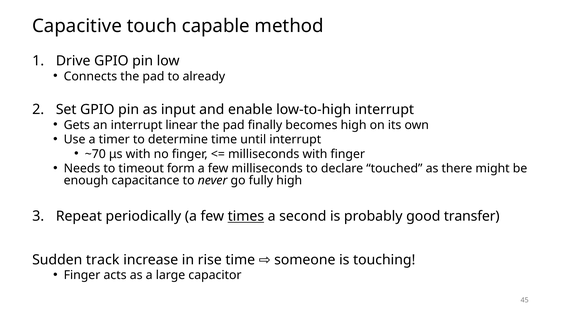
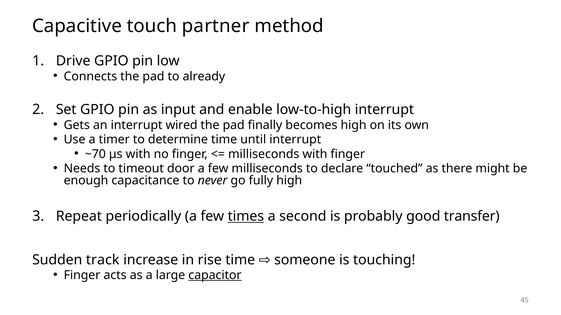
capable: capable -> partner (216, 26)
linear: linear -> wired (182, 125)
form: form -> door (181, 169)
capacitor underline: none -> present (215, 276)
